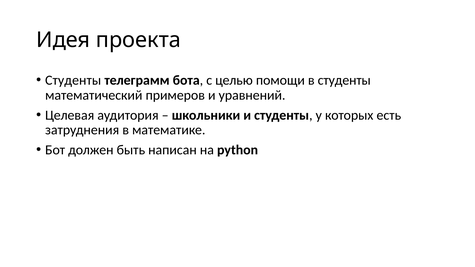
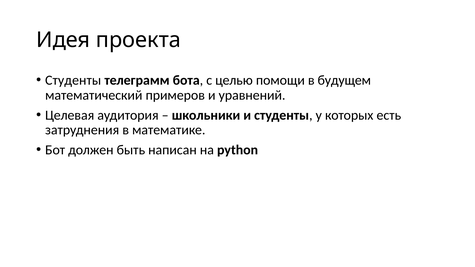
в студенты: студенты -> будущем (344, 80)
